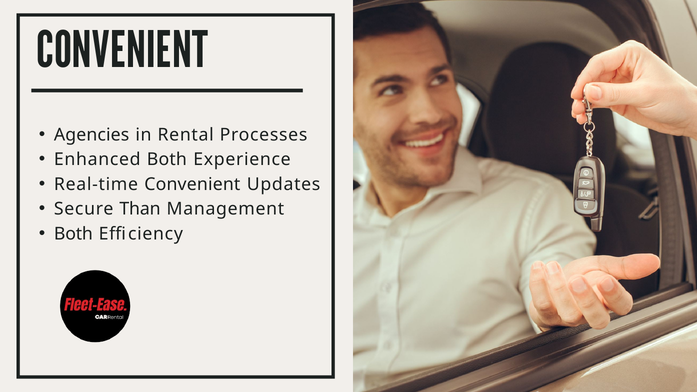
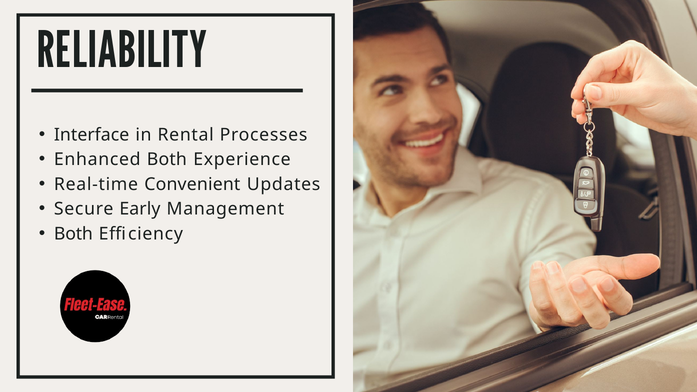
CONVENIENT: CONVENIENT -> RELIABILITY (122, 51)
Agencies: Agencies -> Interface (92, 135)
Than: Than -> Early (140, 209)
